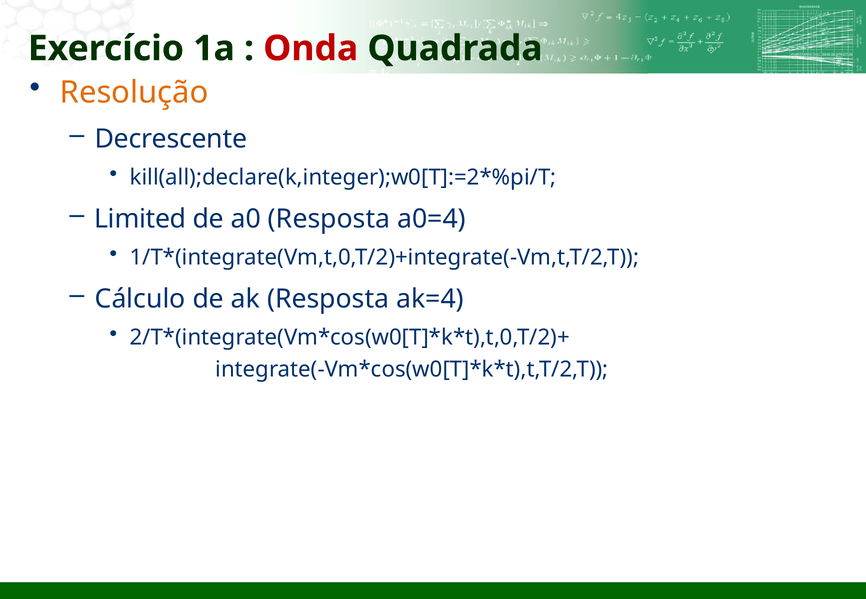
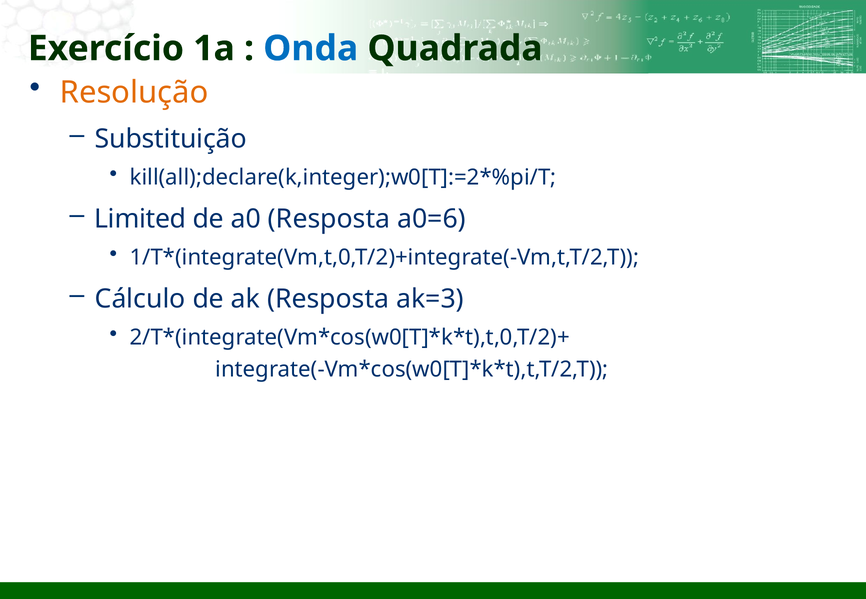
Onda colour: red -> blue (311, 49)
Decrescente: Decrescente -> Substituição (171, 139)
a0=4: a0=4 -> a0=6 (431, 219)
ak=4: ak=4 -> ak=3 (430, 299)
